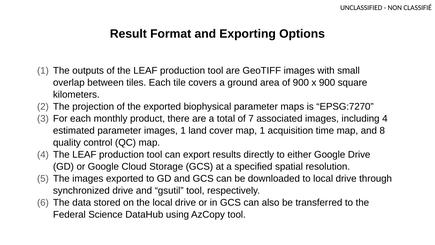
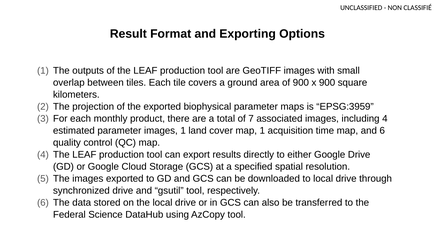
EPSG:7270: EPSG:7270 -> EPSG:3959 (345, 107)
and 8: 8 -> 6 (382, 130)
